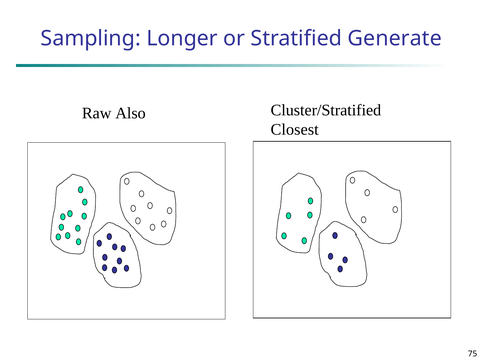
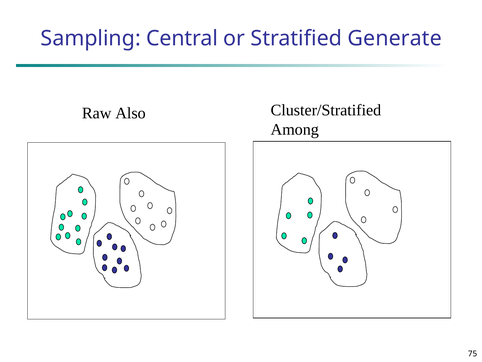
Longer: Longer -> Central (182, 38)
Closest: Closest -> Among (295, 129)
